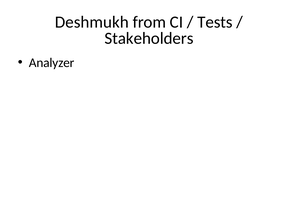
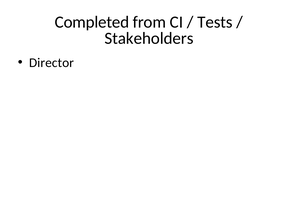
Deshmukh: Deshmukh -> Completed (92, 22)
Analyzer: Analyzer -> Director (52, 63)
